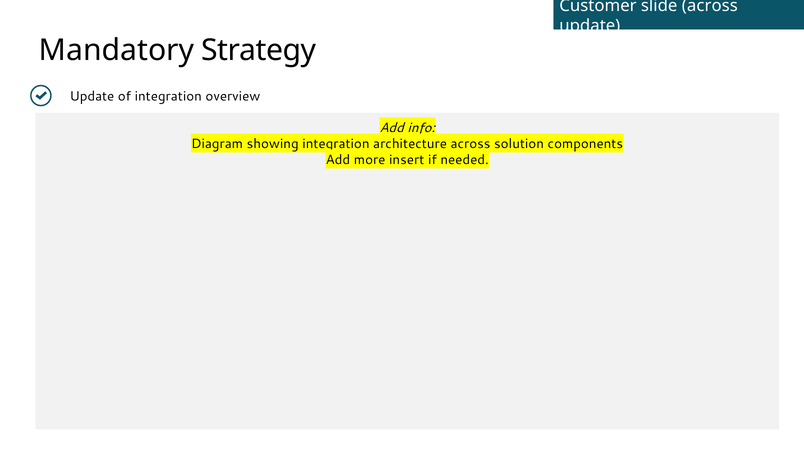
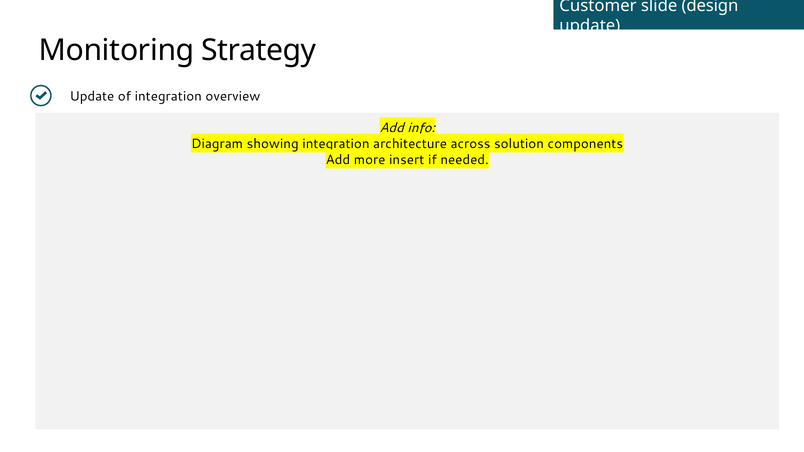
slide across: across -> design (710, 6)
Mandatory: Mandatory -> Monitoring (117, 50)
